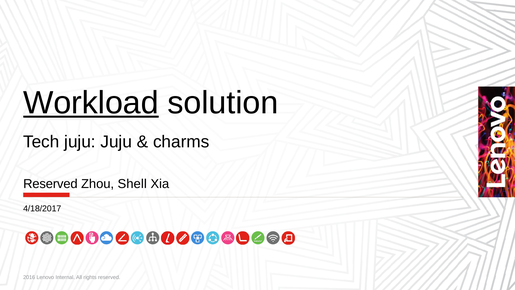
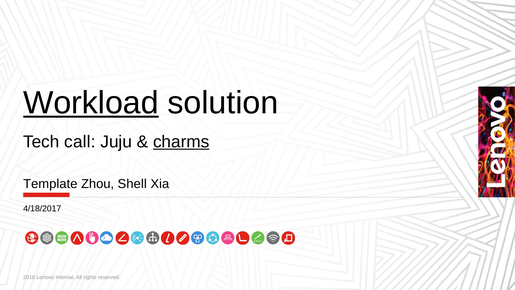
Tech juju: juju -> call (80, 142)
charms underline: none -> present (181, 142)
Reserved: Reserved -> Template (50, 184)
